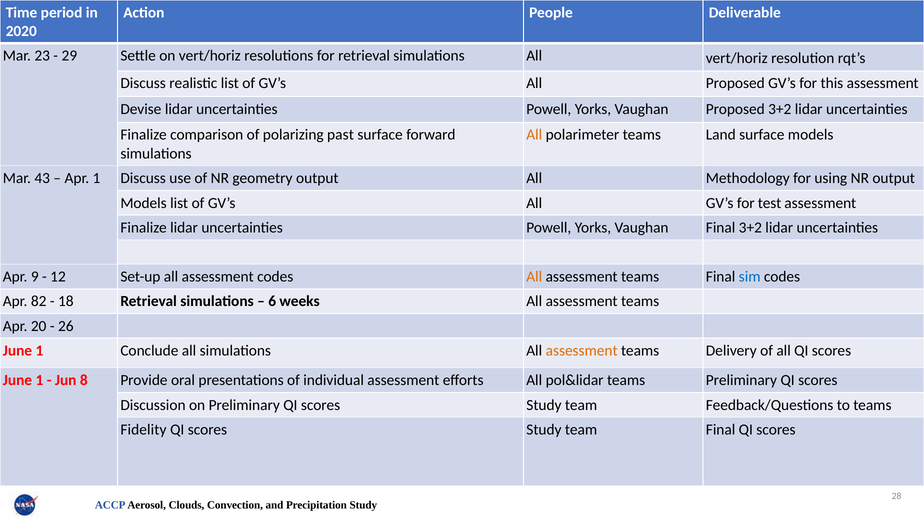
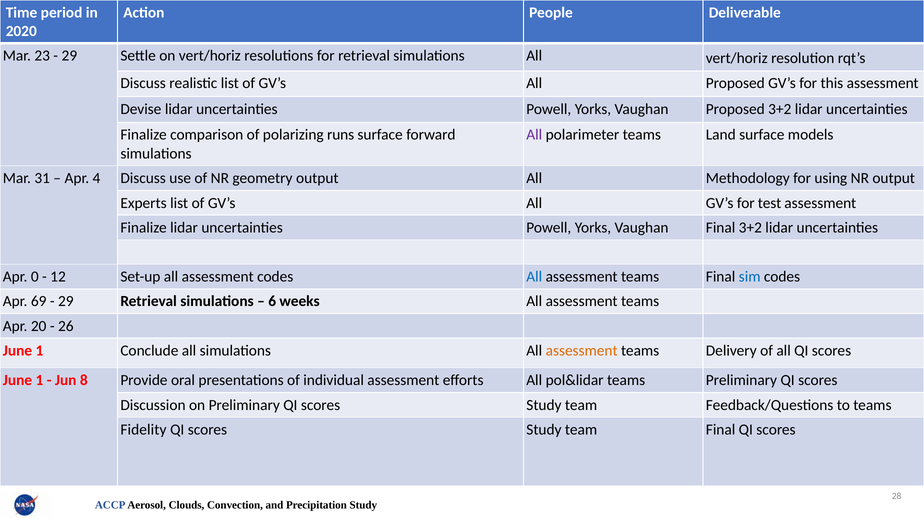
past: past -> runs (341, 135)
All colour: orange -> purple (534, 135)
43: 43 -> 31 (42, 178)
Apr 1: 1 -> 4 (96, 178)
Models: Models -> Experts (144, 203)
9: 9 -> 0 (35, 277)
All colour: orange -> blue (534, 277)
82: 82 -> 69 (39, 301)
18: 18 -> 29 (66, 301)
